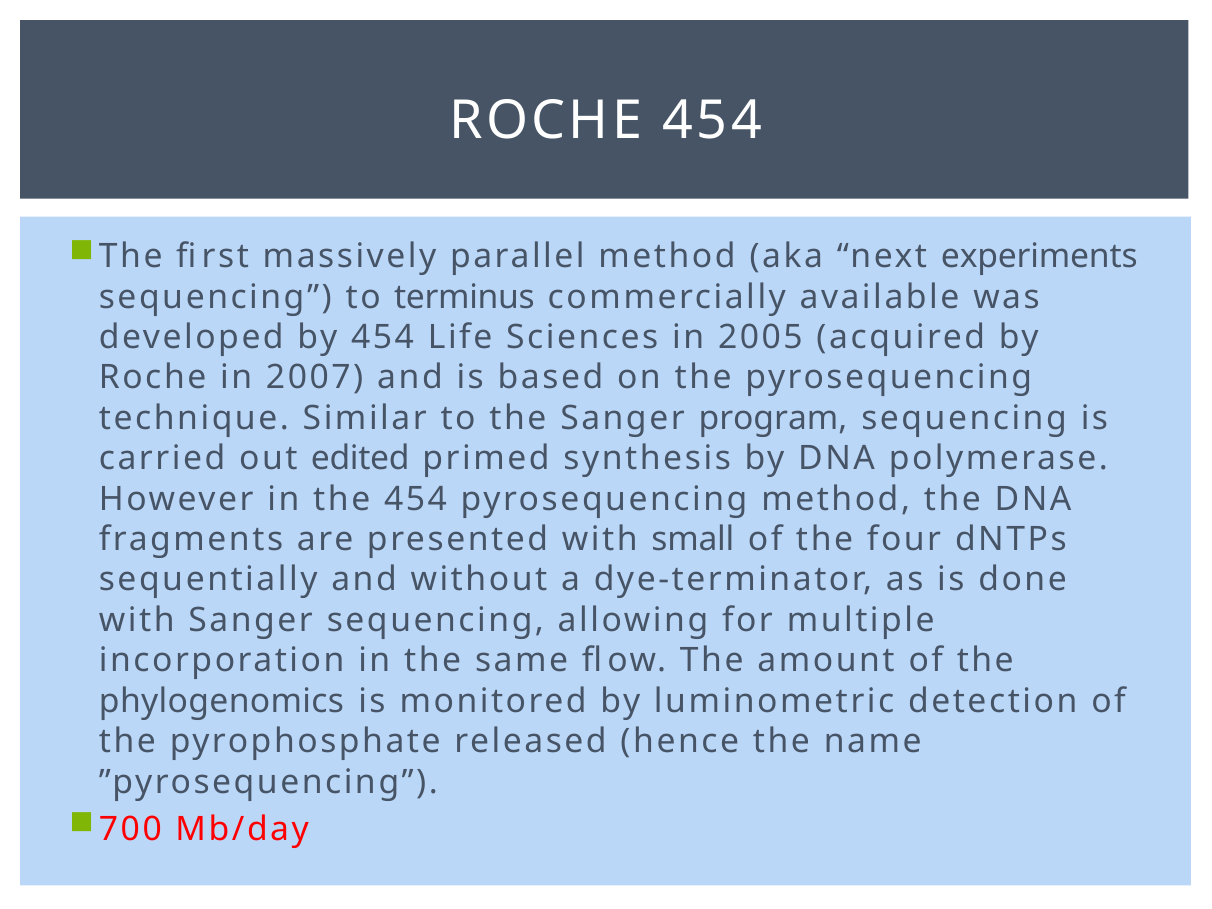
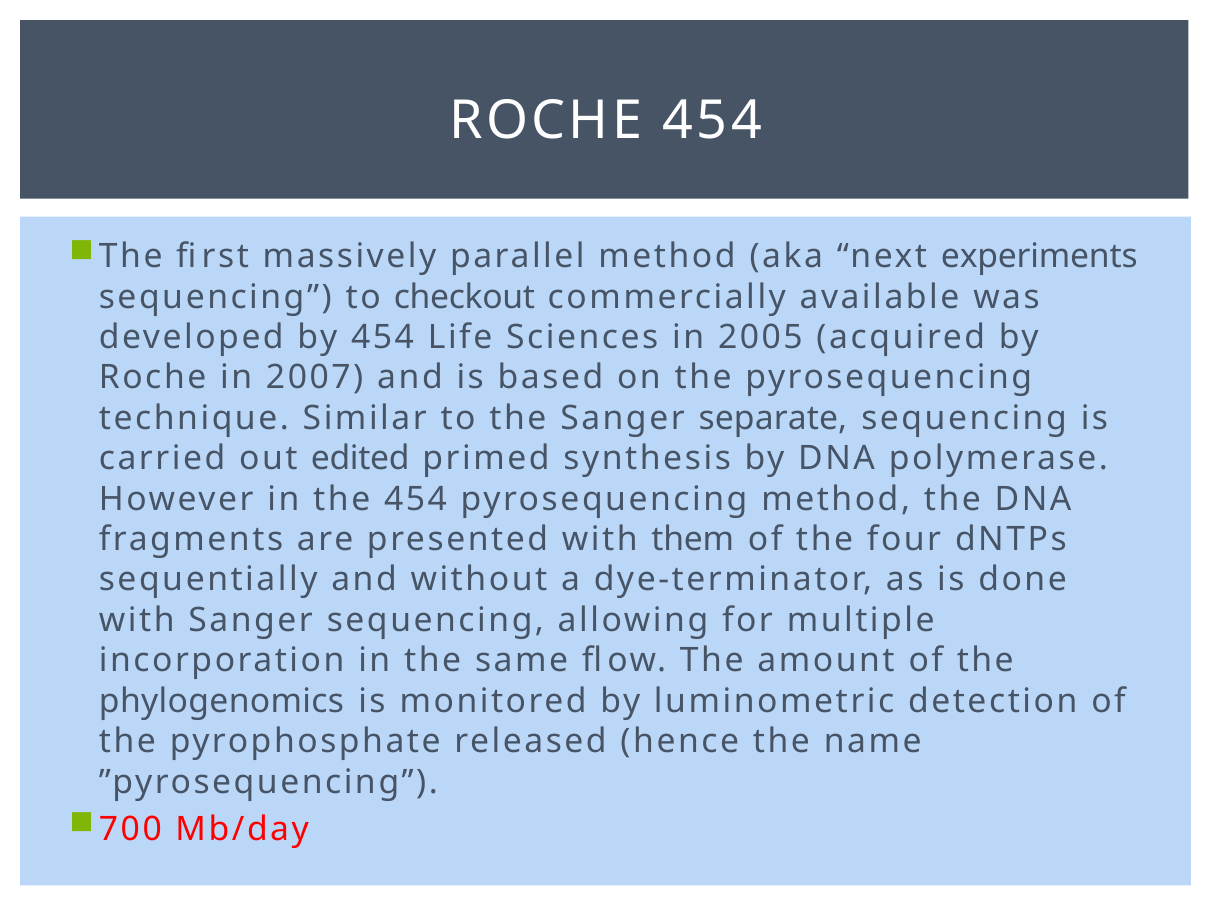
terminus: terminus -> checkout (464, 297)
program: program -> separate (773, 418)
small: small -> them (693, 539)
